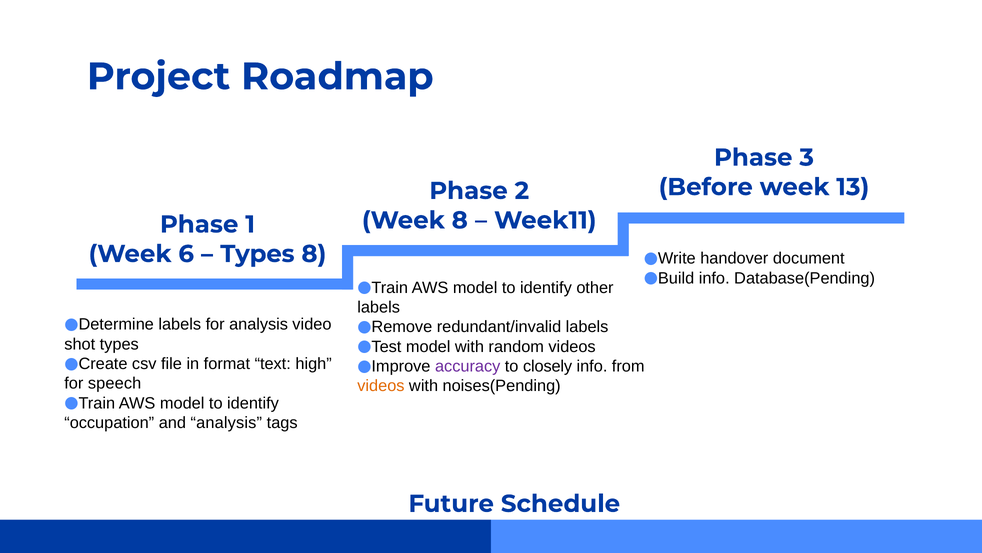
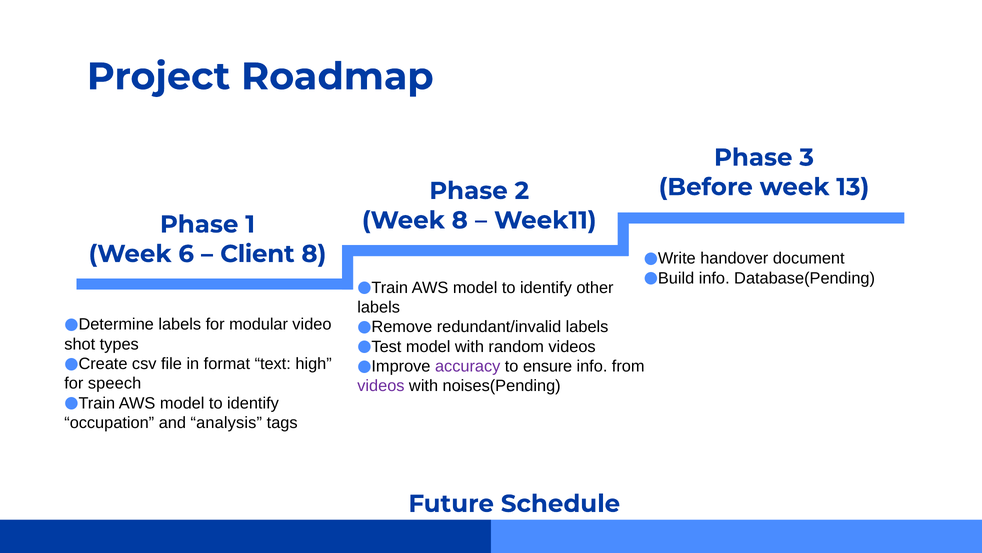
Types: Types -> Client (257, 254)
for analysis: analysis -> modular (259, 324)
closely: closely -> ensure (548, 366)
videos colour: orange -> purple (381, 386)
